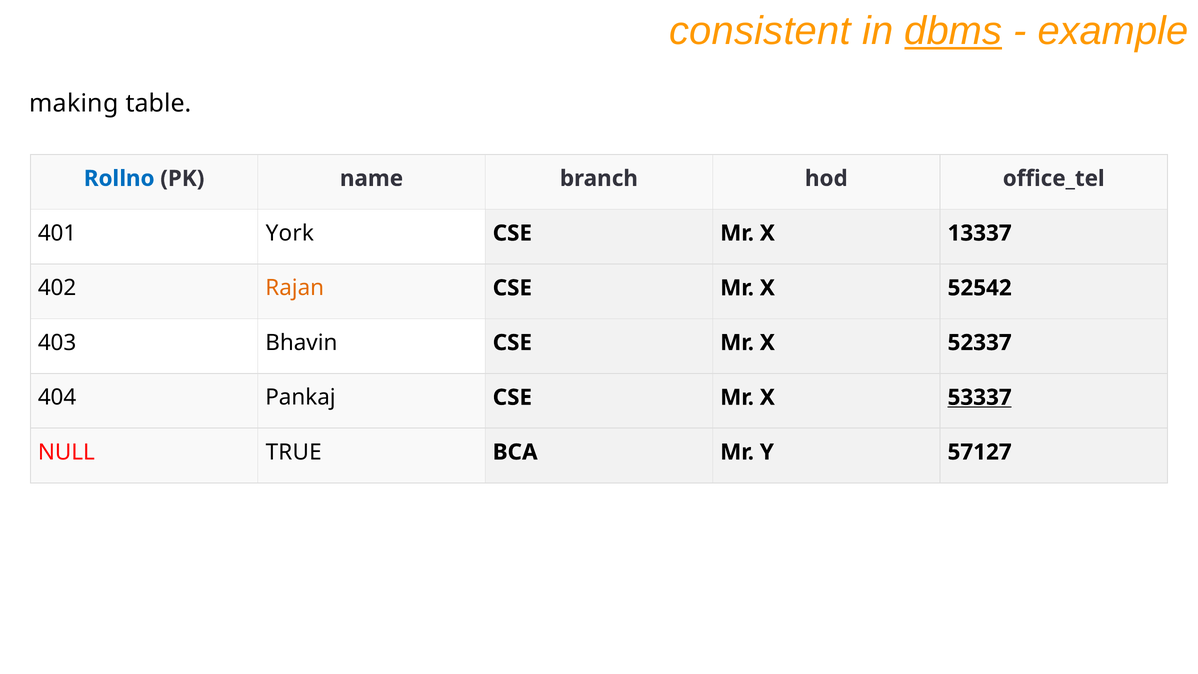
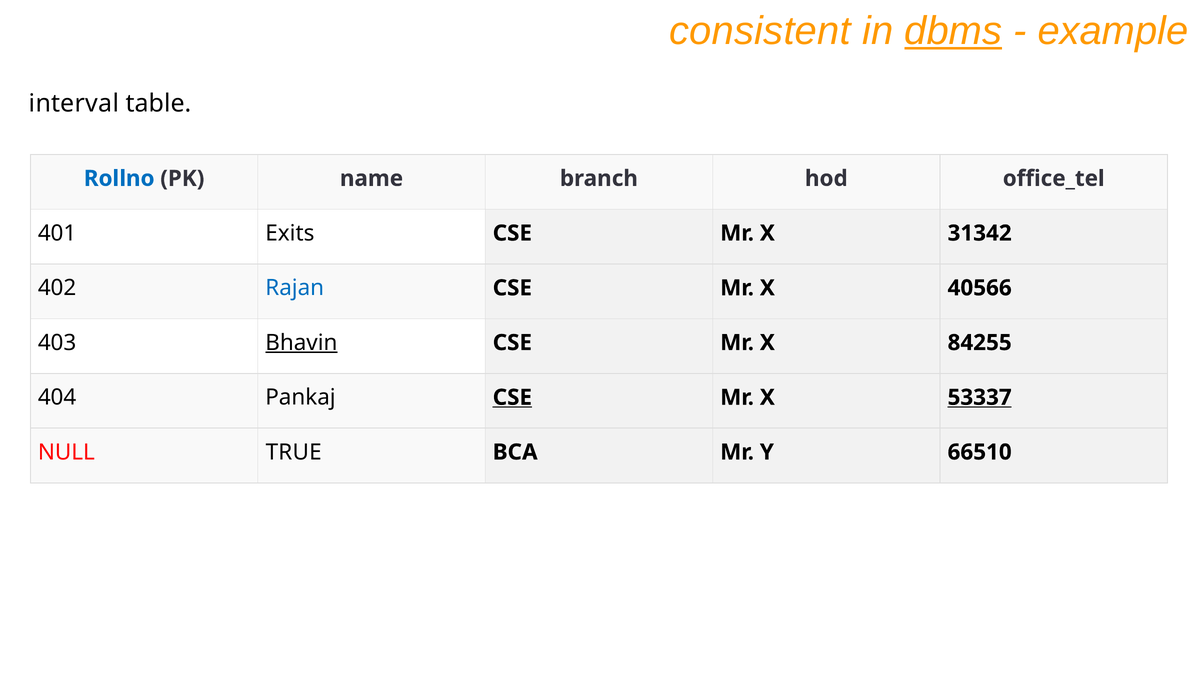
making: making -> interval (74, 104)
York: York -> Exits (290, 233)
13337: 13337 -> 31342 (980, 233)
Rajan colour: orange -> blue (295, 288)
52542: 52542 -> 40566 (980, 288)
Bhavin underline: none -> present (301, 343)
52337: 52337 -> 84255 (980, 343)
CSE underline: none -> present (512, 397)
57127: 57127 -> 66510 (980, 452)
